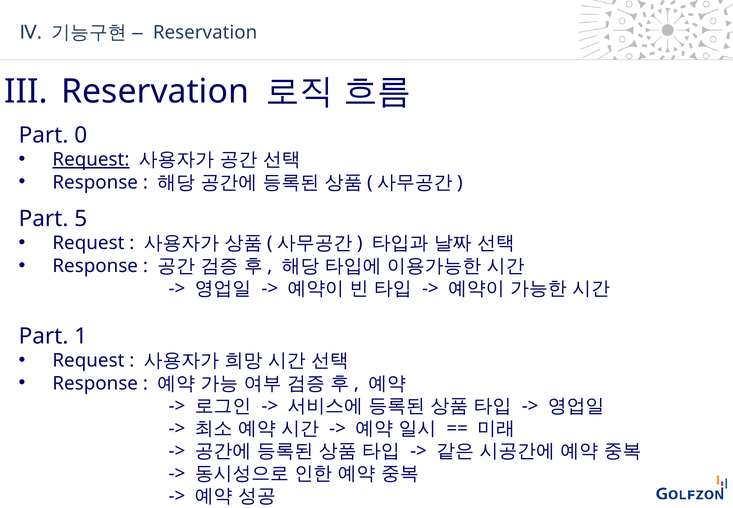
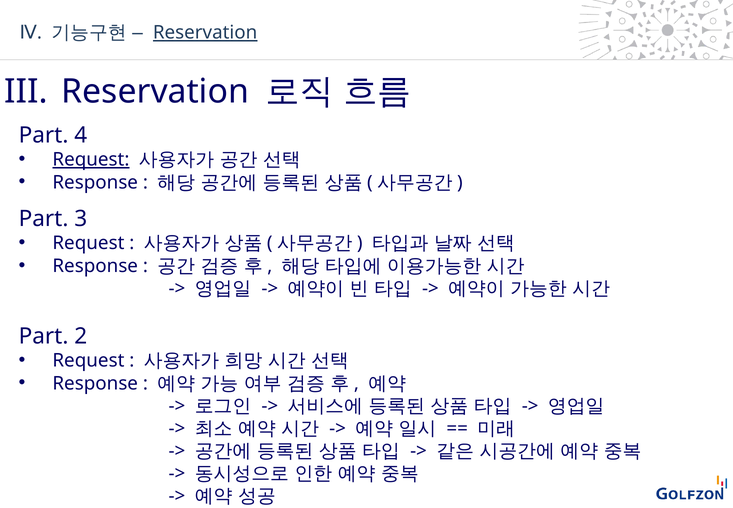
Reservation underline: none -> present (205, 33)
0: 0 -> 4 (81, 135)
5: 5 -> 3 (81, 218)
1: 1 -> 2 (81, 336)
